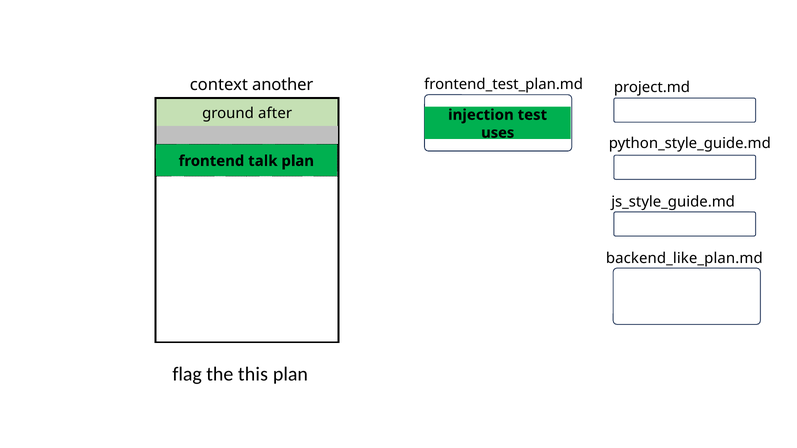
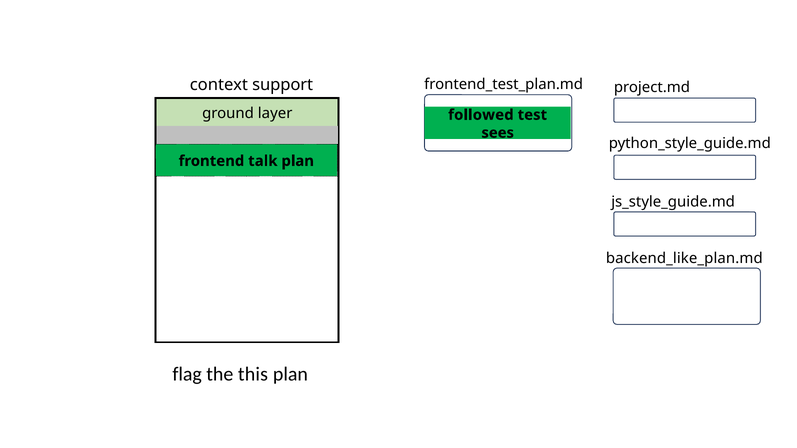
another: another -> support (283, 85)
after: after -> layer (275, 113)
injection: injection -> followed (481, 115)
uses: uses -> sees (498, 133)
